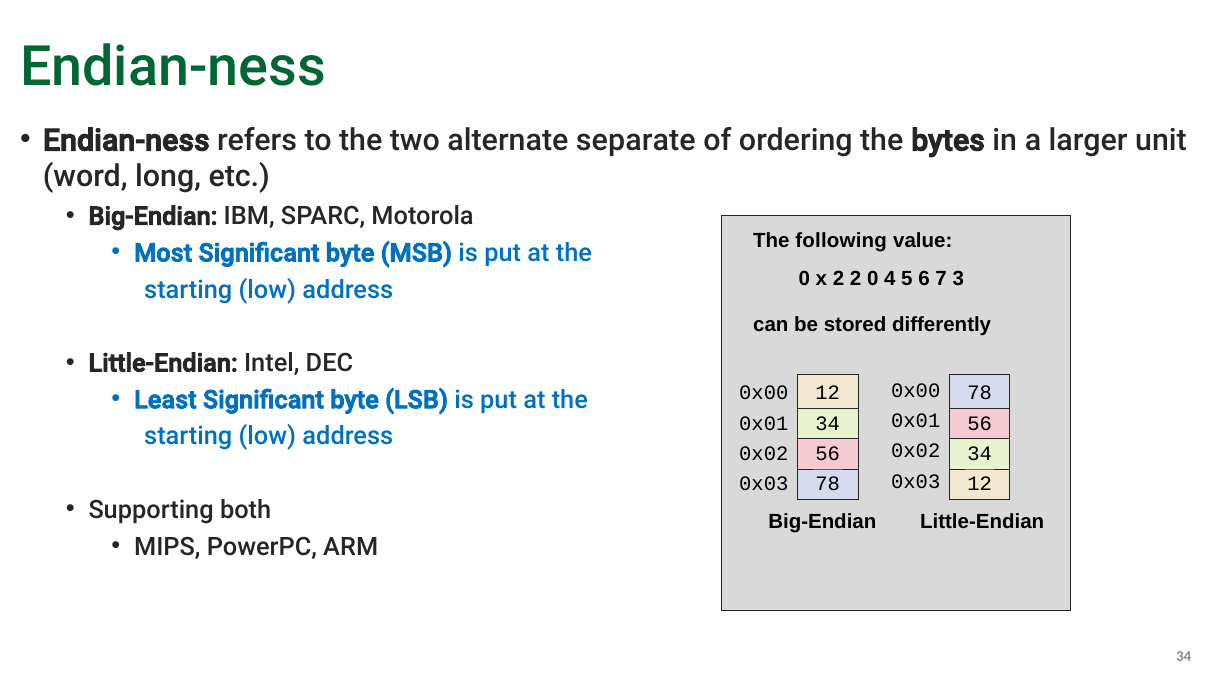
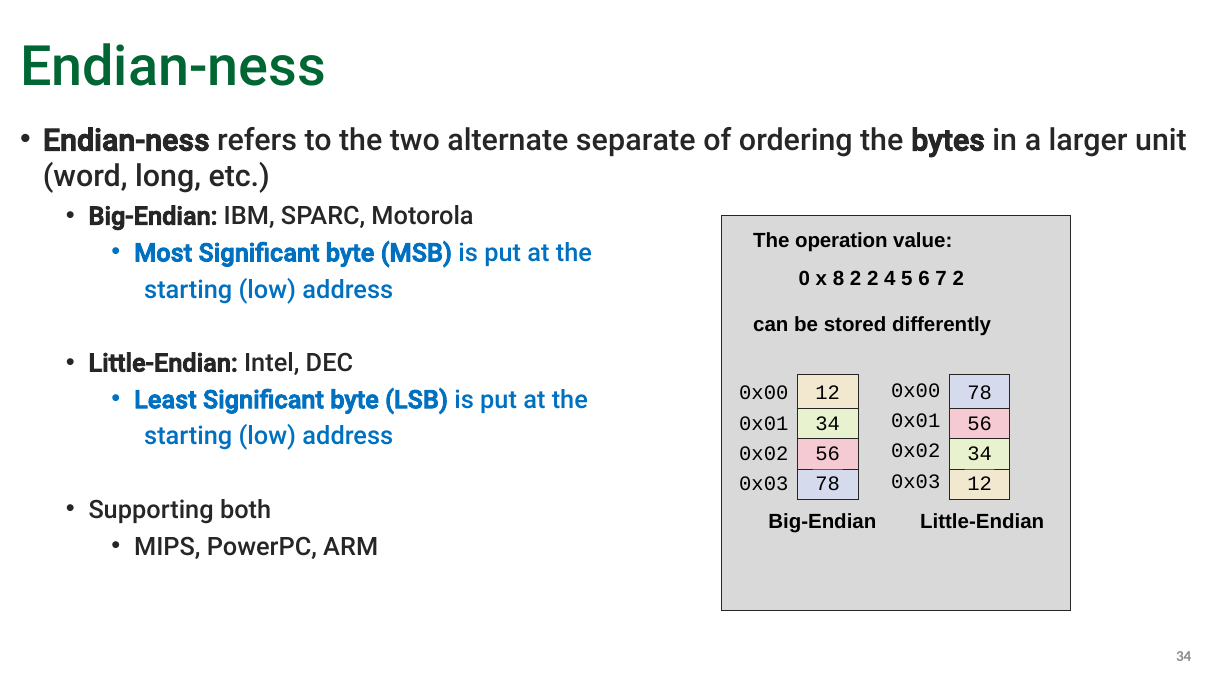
following: following -> operation (841, 241)
x 2: 2 -> 8 (839, 279)
2 0: 0 -> 2 (873, 279)
7 3: 3 -> 2 (958, 279)
